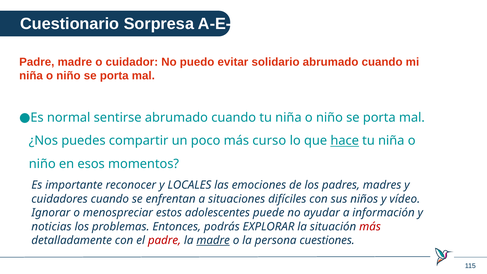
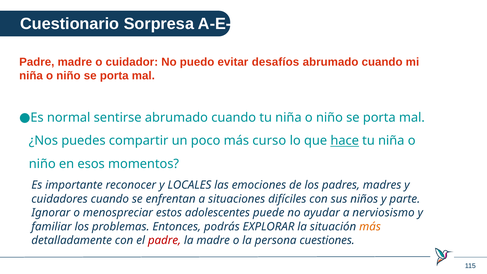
solidario: solidario -> desafíos (275, 62)
vídeo: vídeo -> parte (405, 199)
información: información -> nerviosismo (383, 213)
noticias: noticias -> familiar (51, 227)
más colour: red -> orange (370, 227)
madre underline: present -> none (213, 240)
